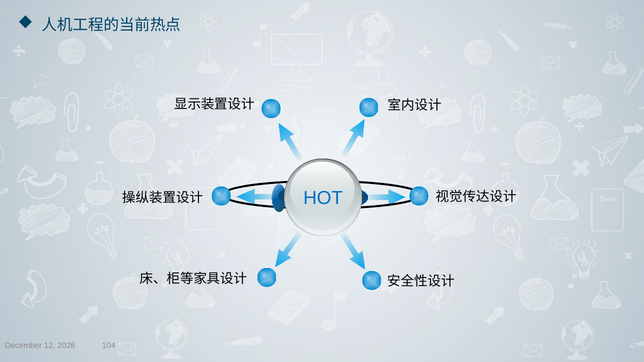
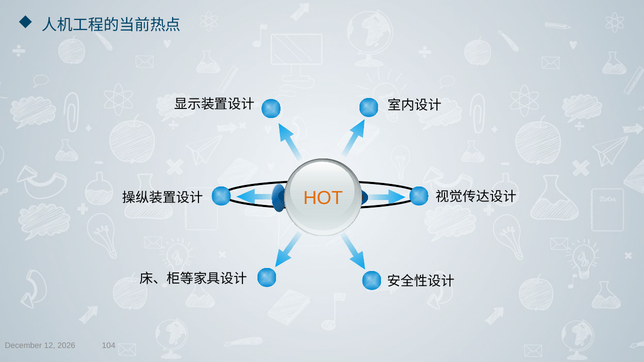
HOT colour: blue -> orange (323, 198)
